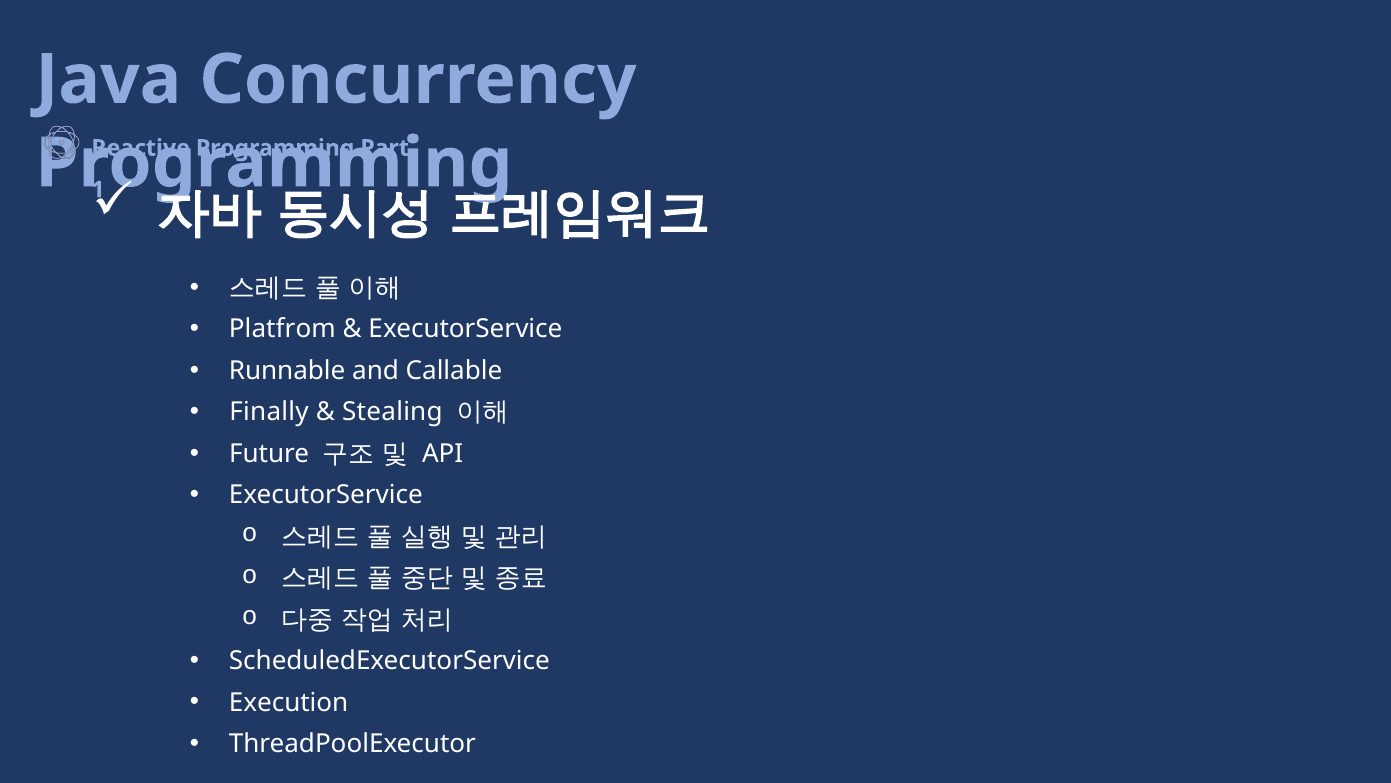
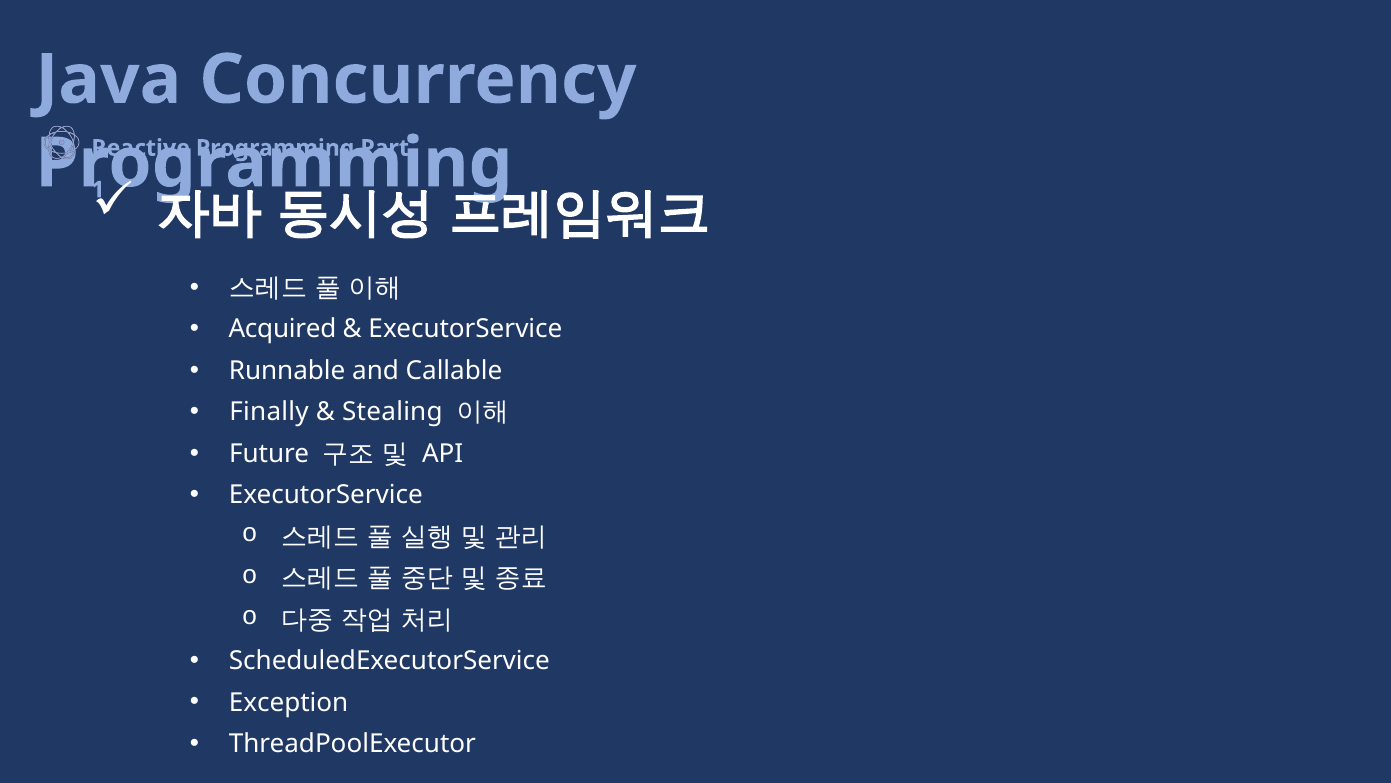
Platfrom: Platfrom -> Acquired (282, 329)
Execution: Execution -> Exception (289, 702)
